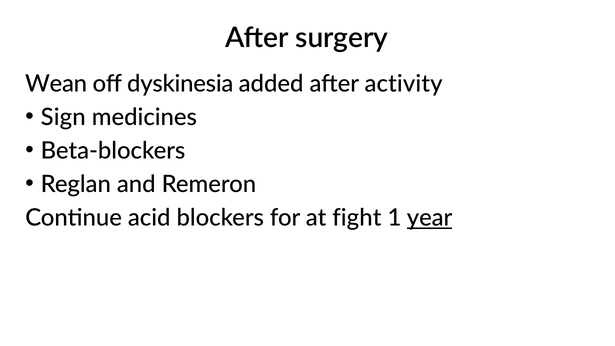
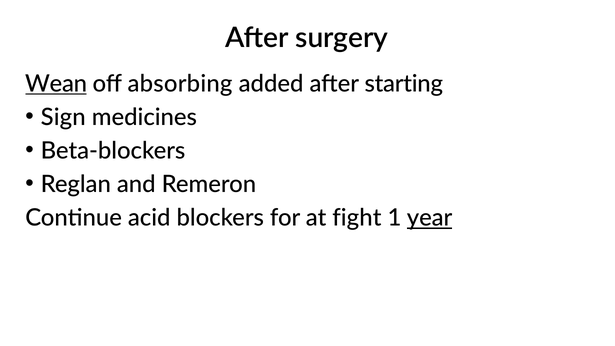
Wean underline: none -> present (56, 84)
dyskinesia: dyskinesia -> absorbing (180, 84)
activity: activity -> starting (404, 84)
